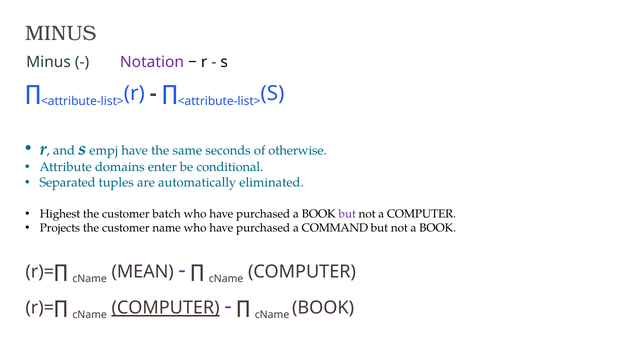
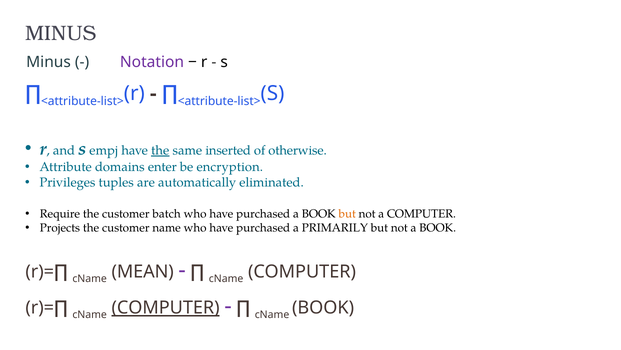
the underline: none -> present (160, 150)
seconds: seconds -> inserted (228, 150)
conditional: conditional -> encryption (230, 167)
Separated: Separated -> Privileges (67, 182)
Highest: Highest -> Require (60, 214)
but colour: purple -> orange (347, 214)
COMMAND: COMMAND -> PRIMARILY (335, 228)
